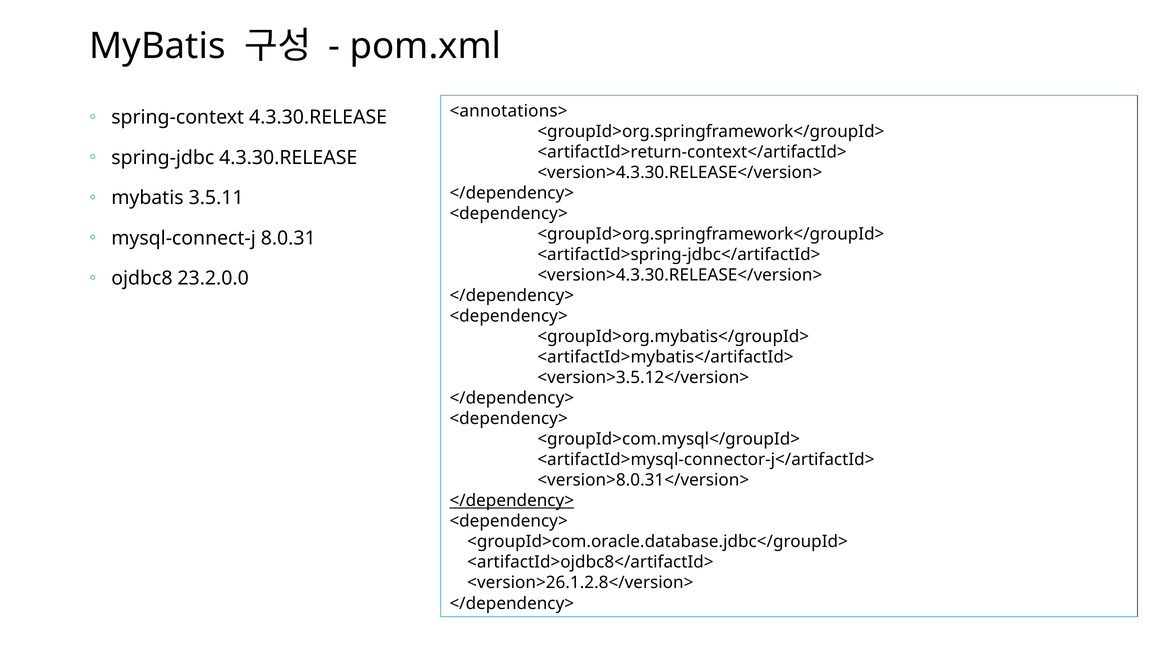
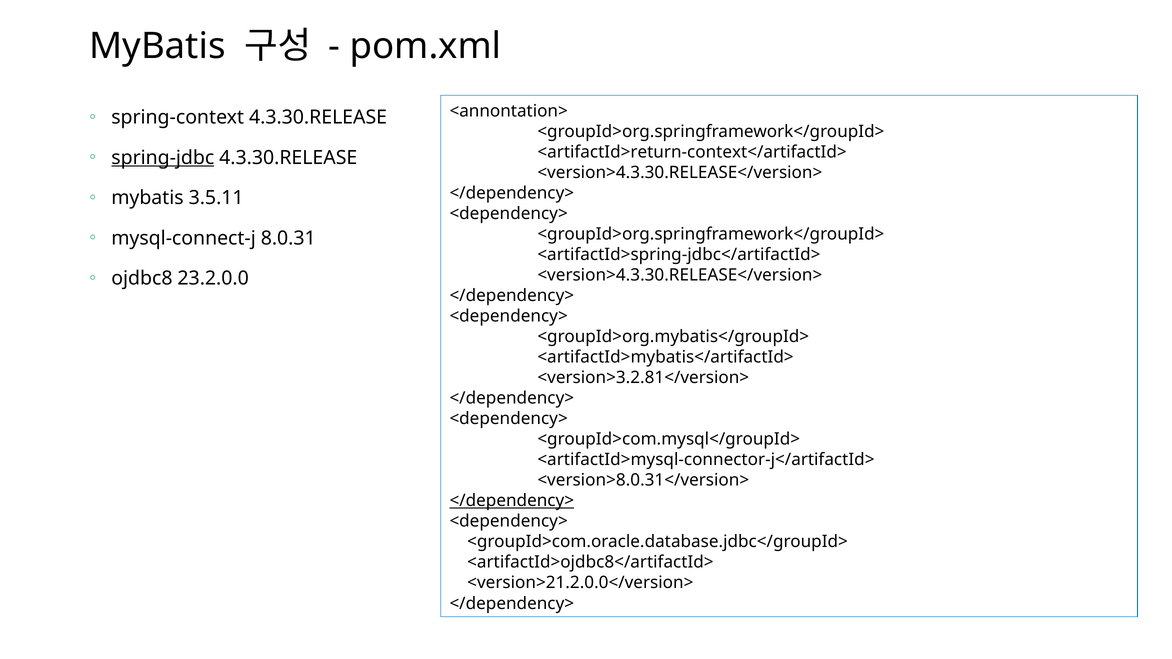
<annotations>: <annotations> -> <annontation> (509, 111)
spring-jdbc underline: none -> present (163, 158)
<version>3.5.12</version>: <version>3.5.12</version> -> <version>3.2.81</version> (643, 378)
<version>26.1.2.8</version>: <version>26.1.2.8</version> -> <version>21.2.0.0</version> (580, 583)
